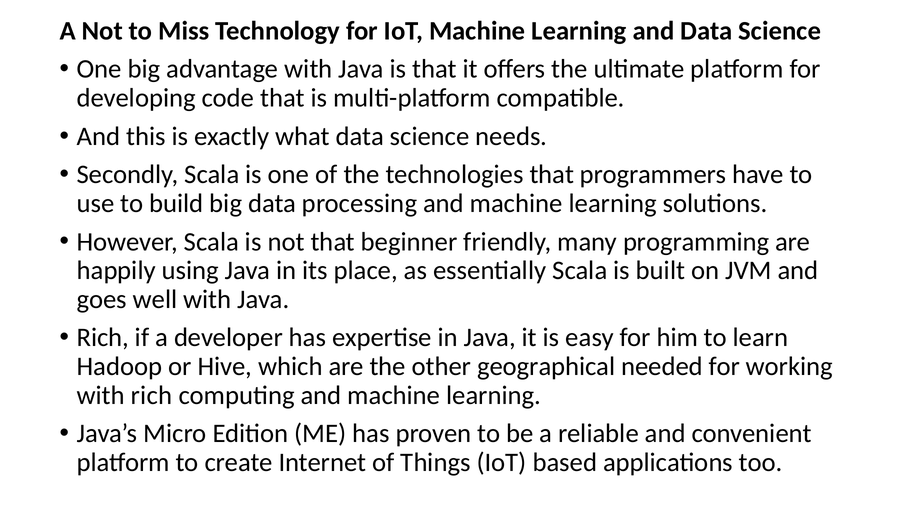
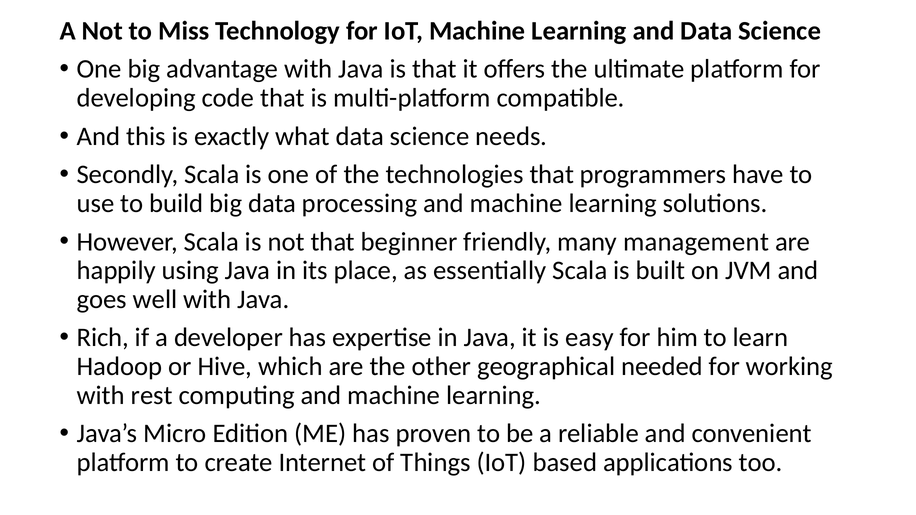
programming: programming -> management (696, 242)
with rich: rich -> rest (152, 395)
